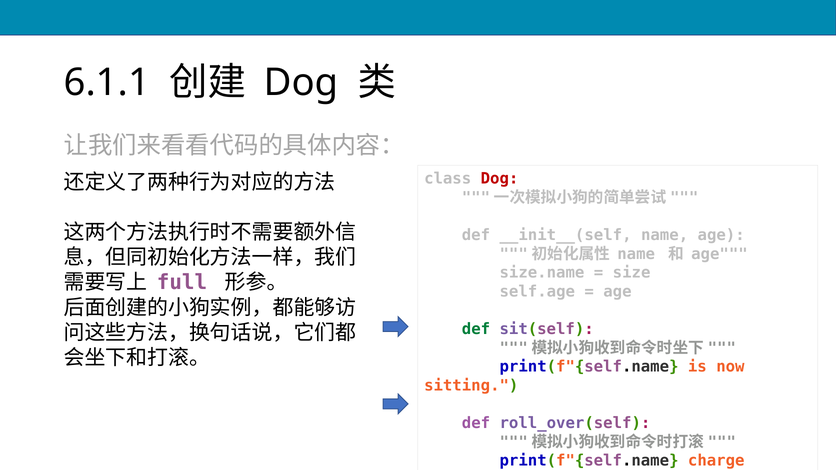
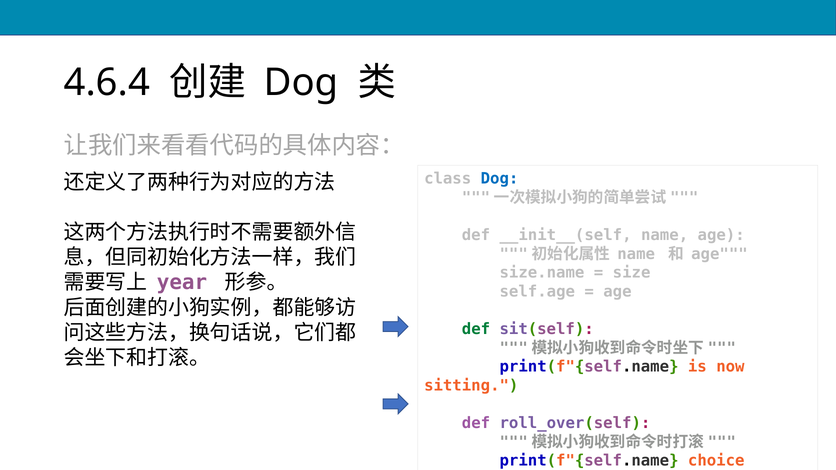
6.1.1: 6.1.1 -> 4.6.4 (107, 83)
Dog colour: red -> blue (500, 179)
full: full -> year (182, 283)
charge: charge -> choice (716, 461)
